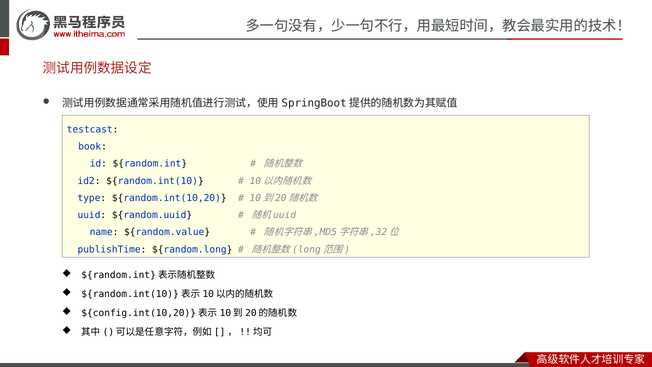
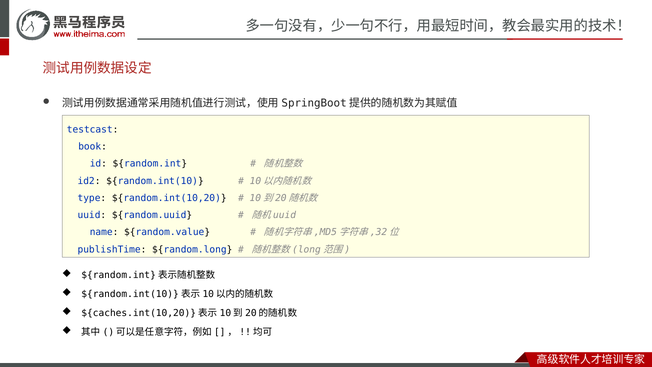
${config.int(10,20: ${config.int(10,20 -> ${caches.int(10,20 (139, 313)
